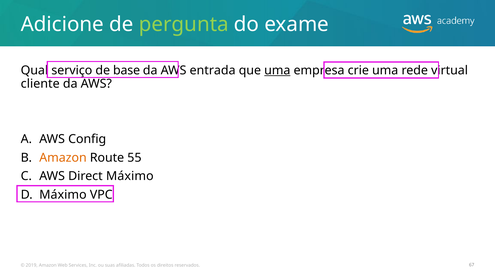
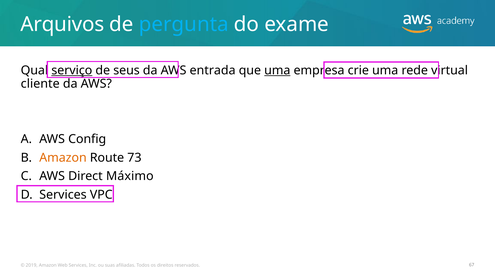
Adicione: Adicione -> Arquivos (62, 24)
pergunta colour: light green -> light blue (184, 24)
serviço underline: none -> present (72, 71)
base: base -> seus (127, 71)
55: 55 -> 73 (134, 158)
Máximo: Máximo -> Services (63, 195)
